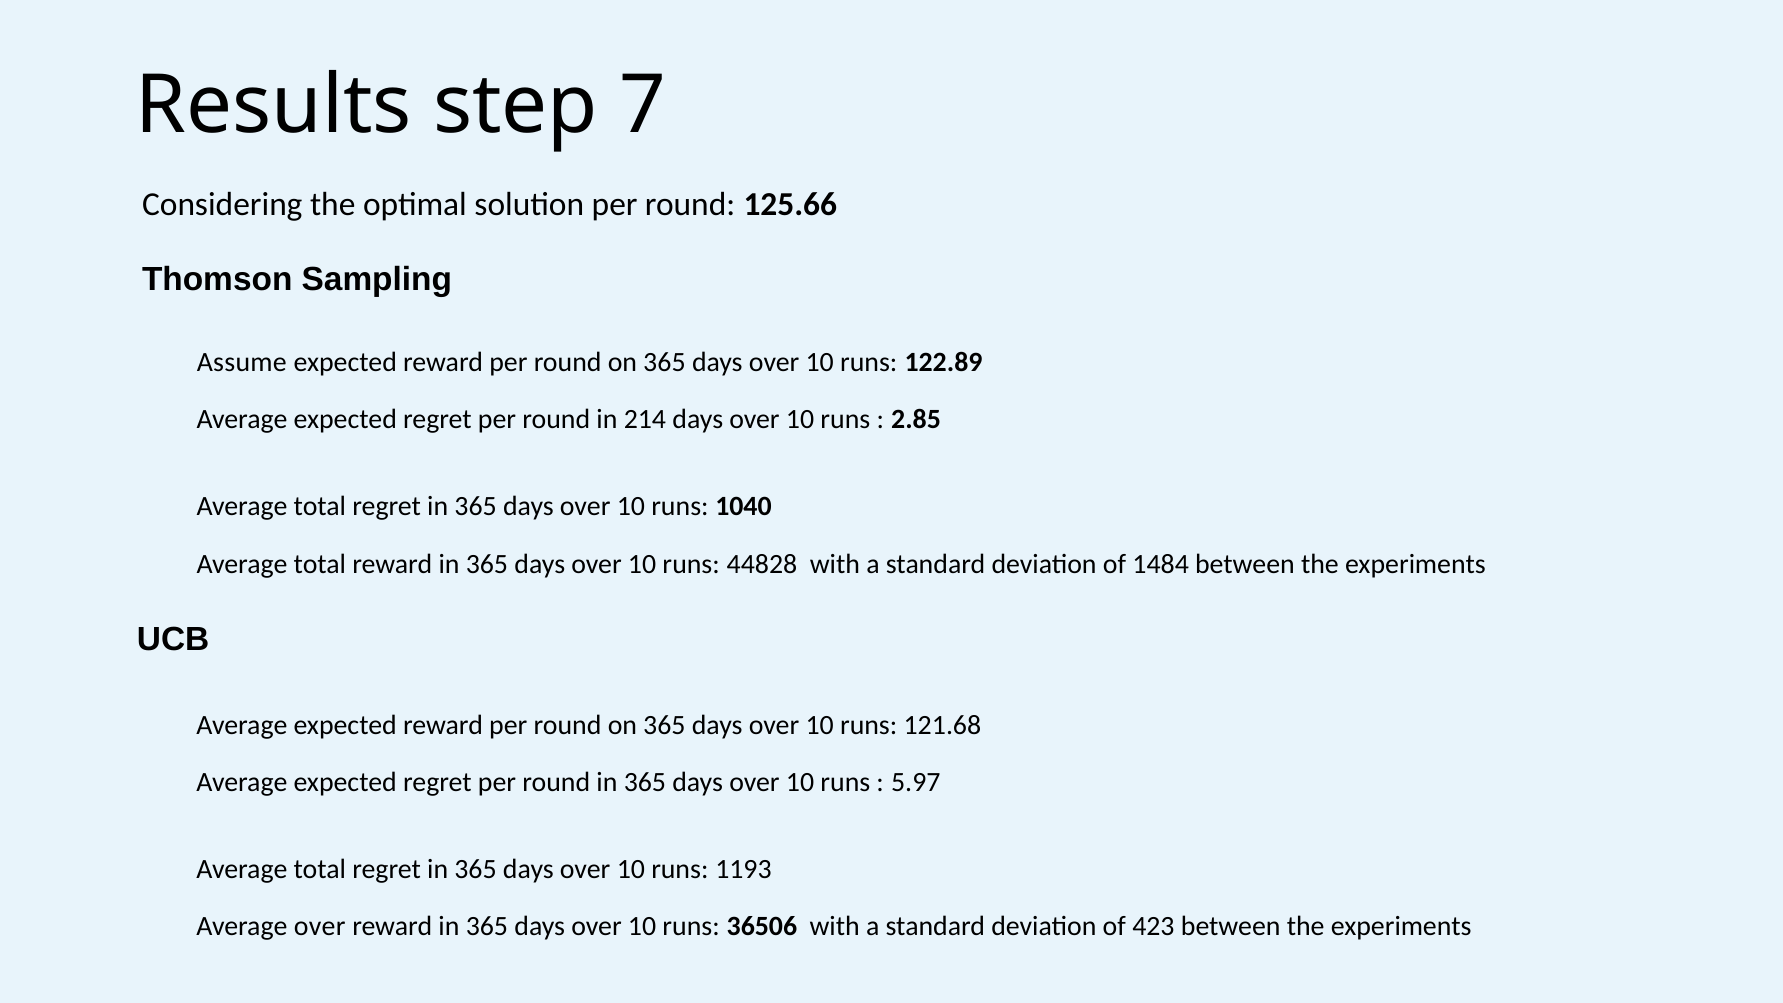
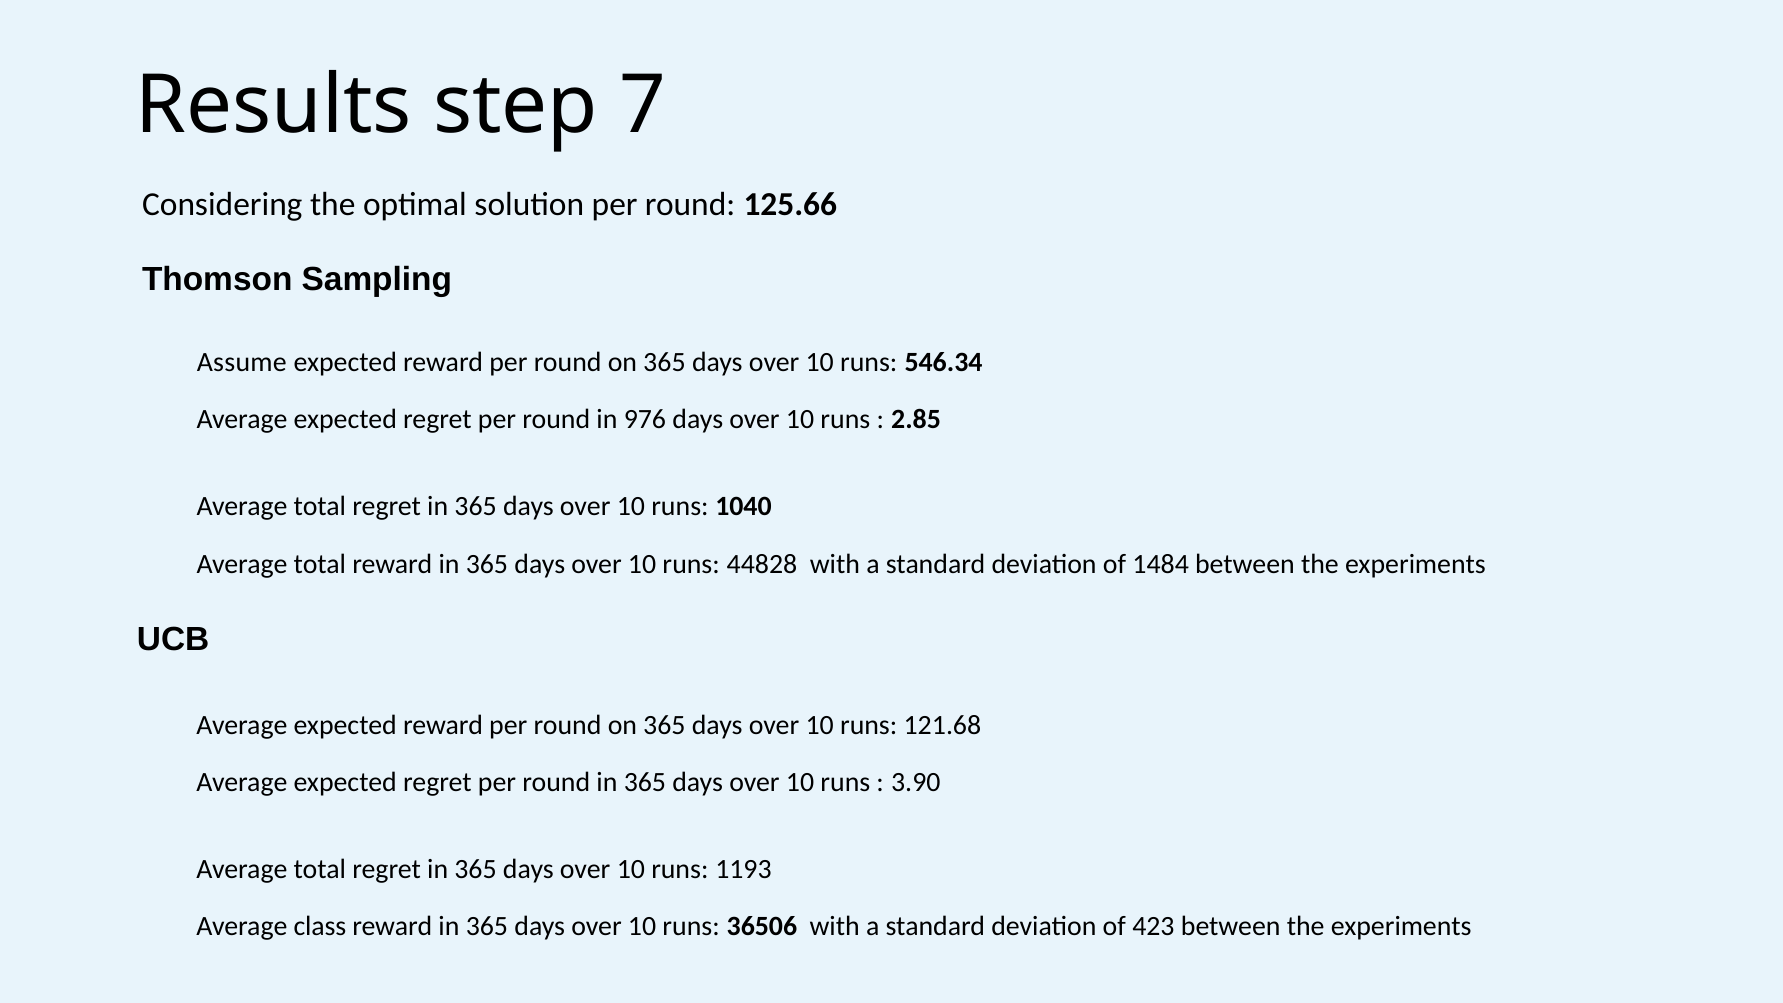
122.89: 122.89 -> 546.34 (944, 362)
214: 214 -> 976 (645, 420)
5.97: 5.97 -> 3.90 (916, 782)
Average over: over -> class (320, 927)
